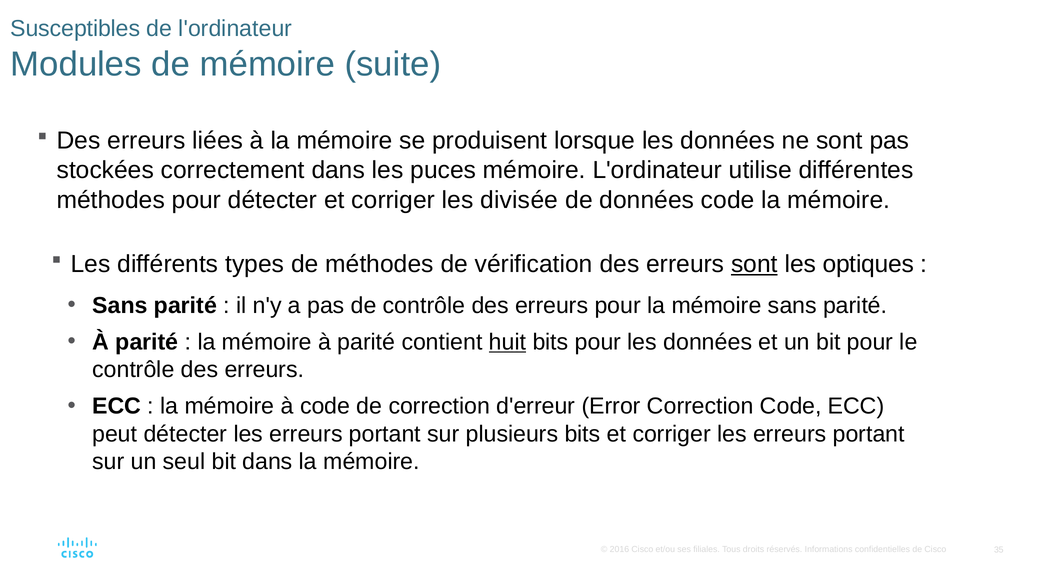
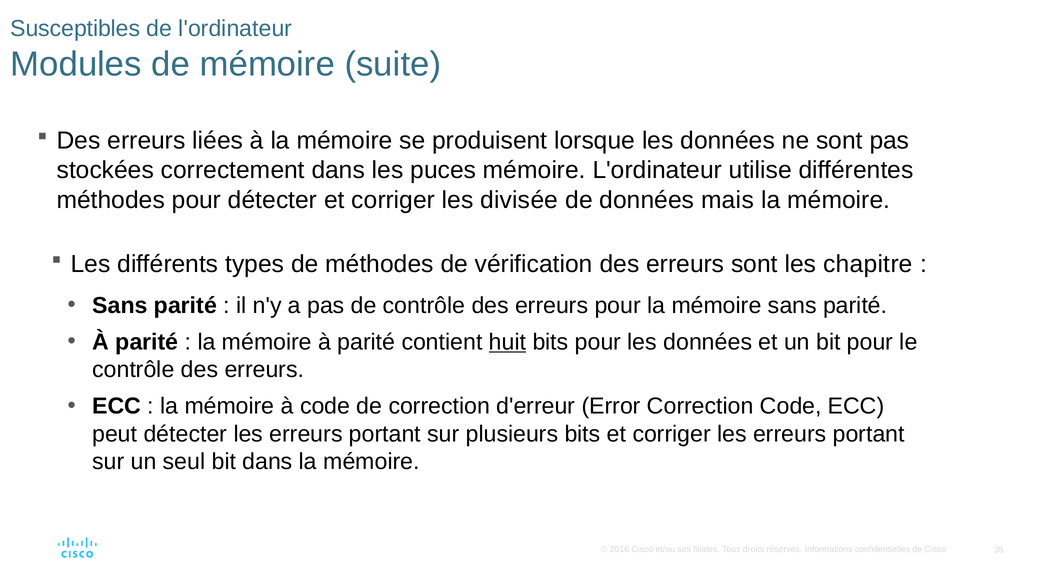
données code: code -> mais (728, 200)
sont underline: present -> none (754, 264)
optiques: optiques -> chapitre (868, 264)
